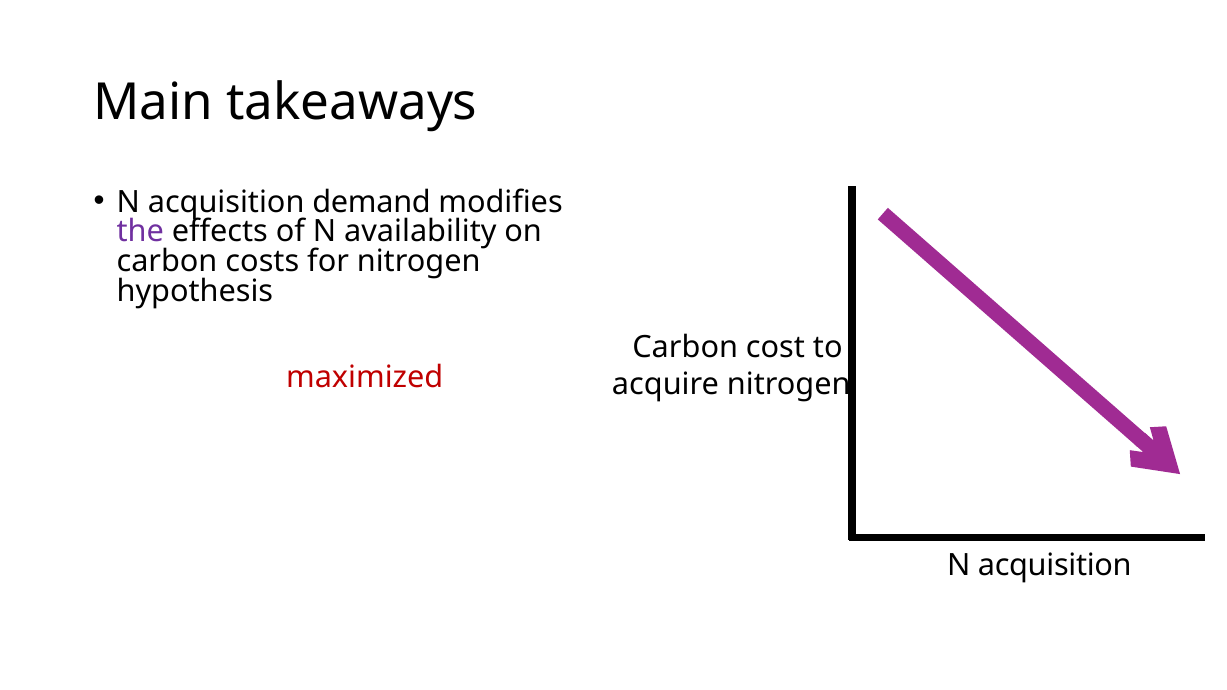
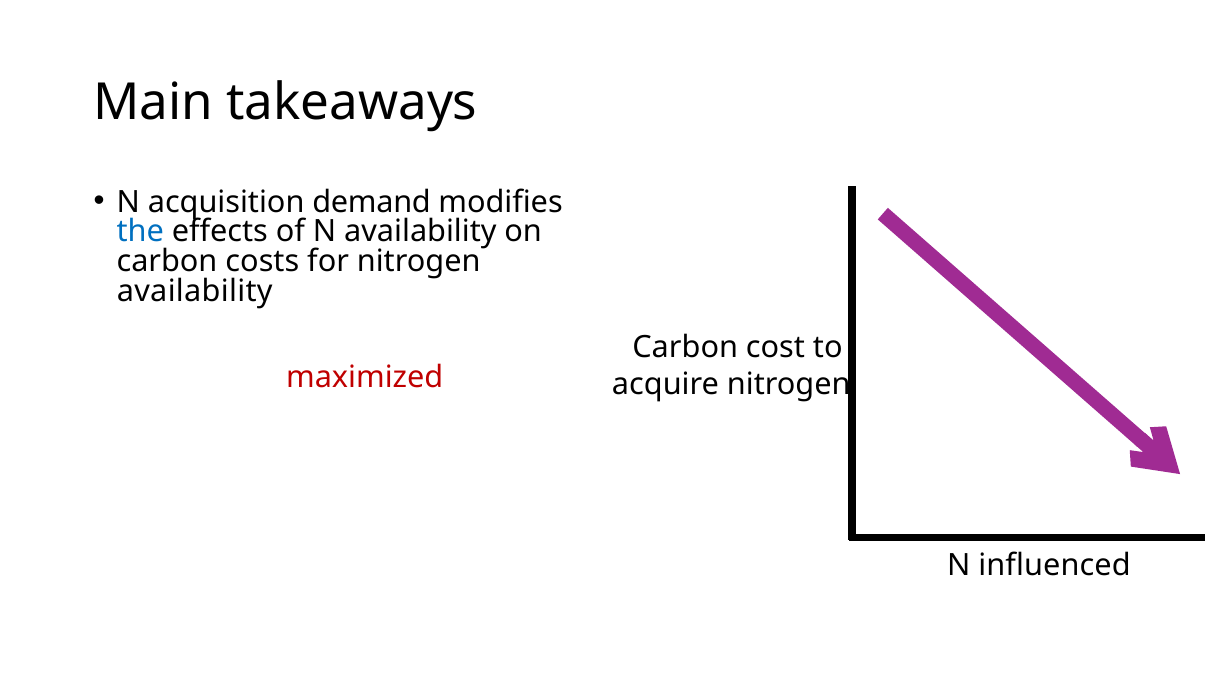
the colour: purple -> blue (140, 232)
hypothesis: hypothesis -> availability (195, 291)
acquisition: acquisition -> influenced (1055, 565)
